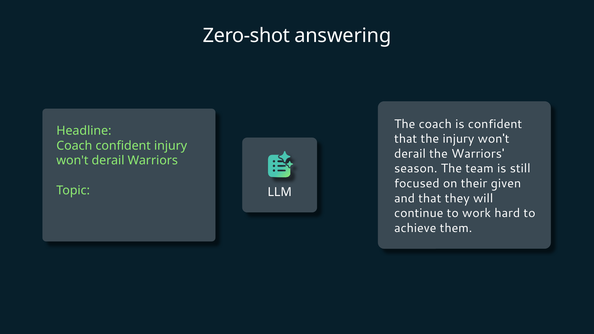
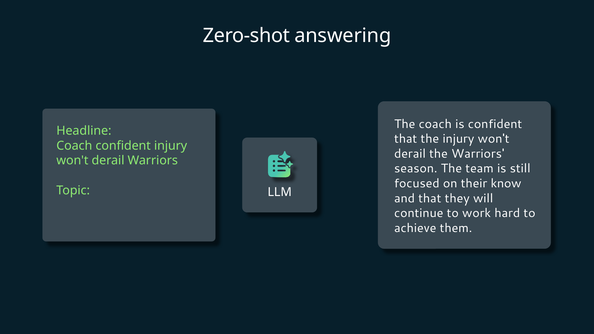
given: given -> know (506, 183)
